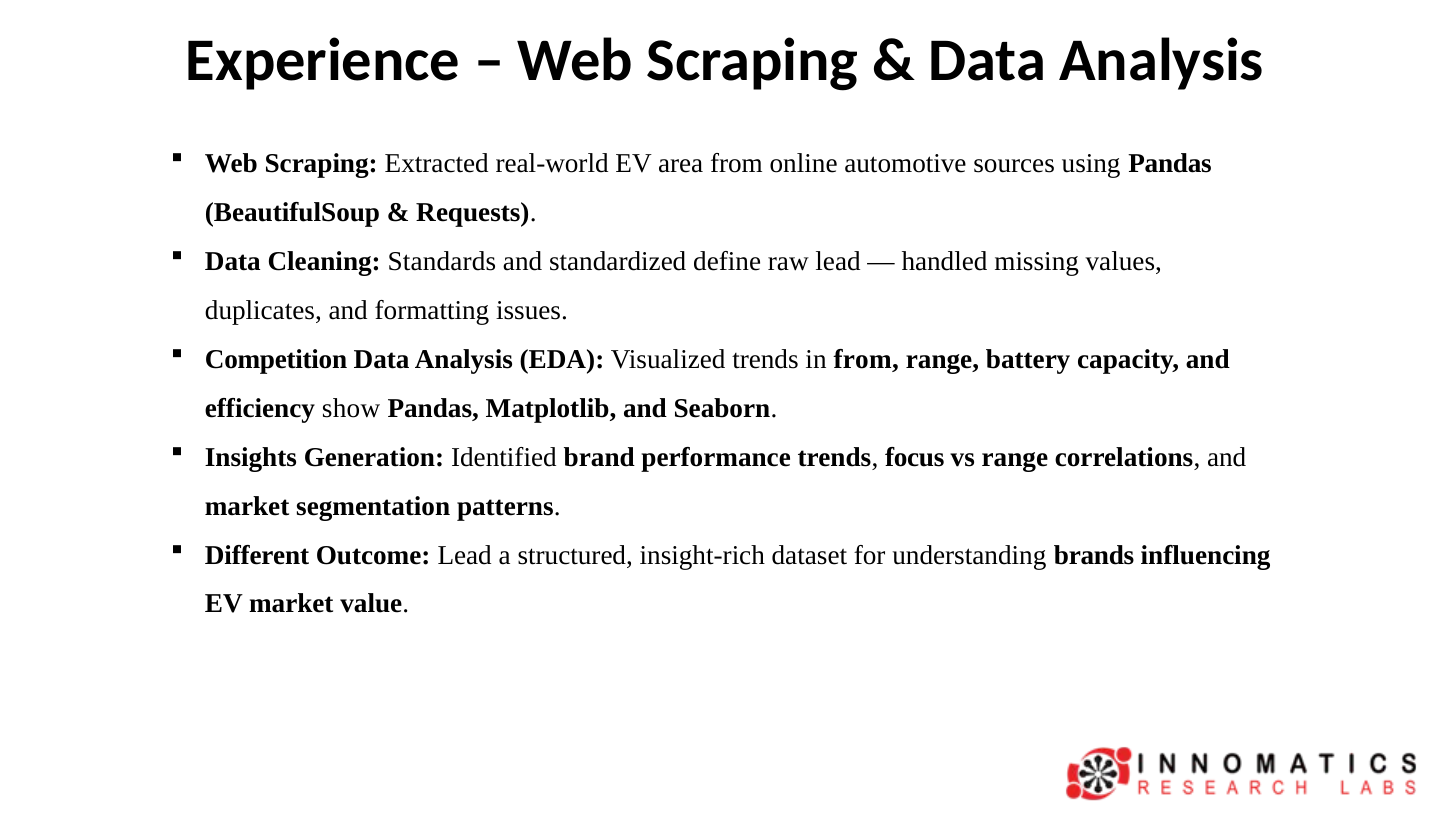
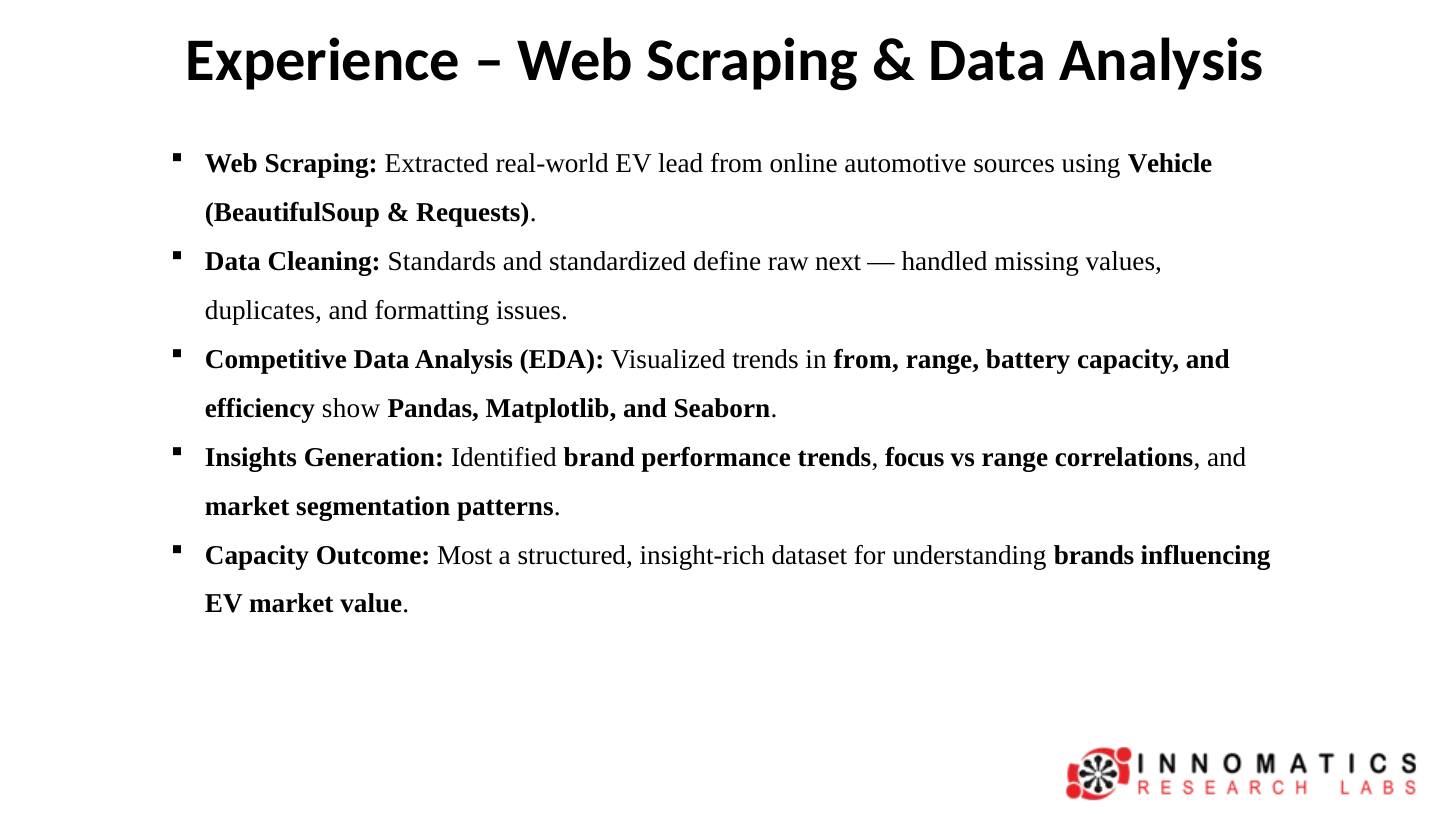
area: area -> lead (681, 163)
using Pandas: Pandas -> Vehicle (1170, 163)
raw lead: lead -> next (838, 261)
Competition: Competition -> Competitive (276, 359)
Different: Different -> Capacity (257, 555)
Outcome Lead: Lead -> Most (465, 555)
